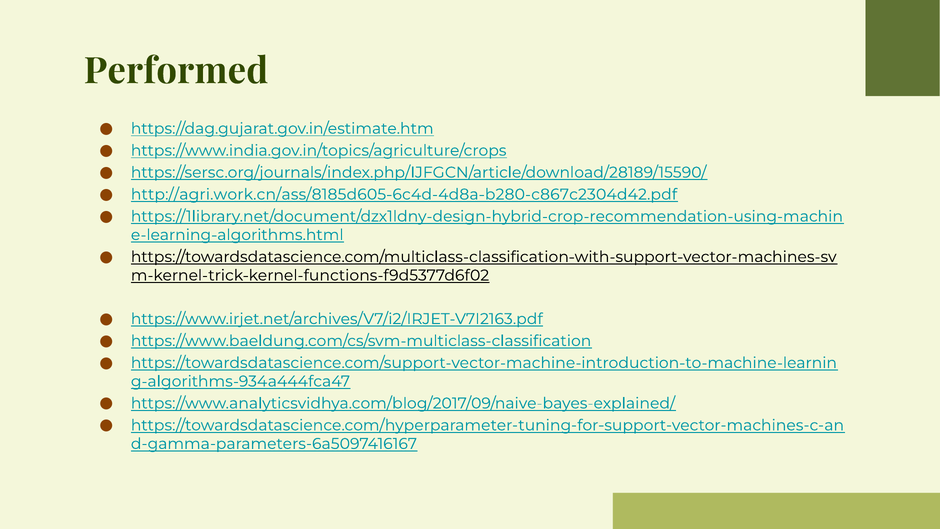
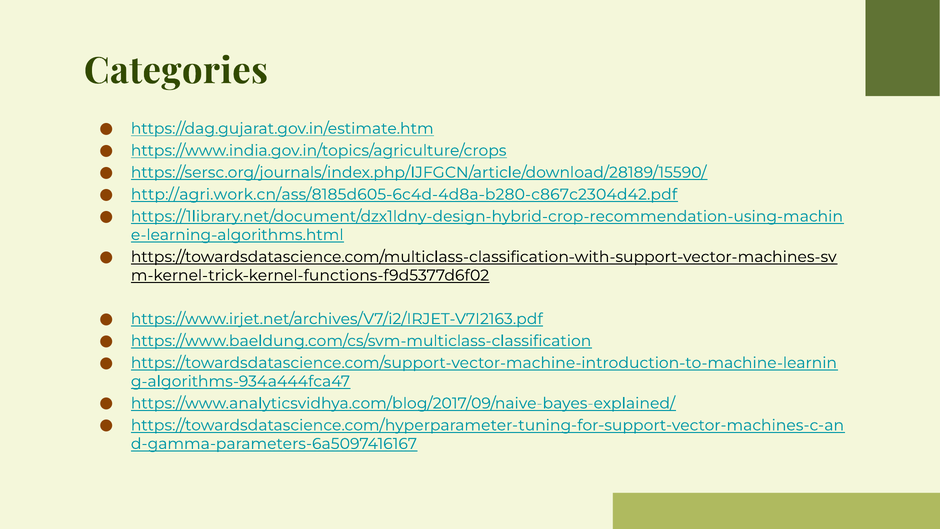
Performed: Performed -> Categories (176, 71)
